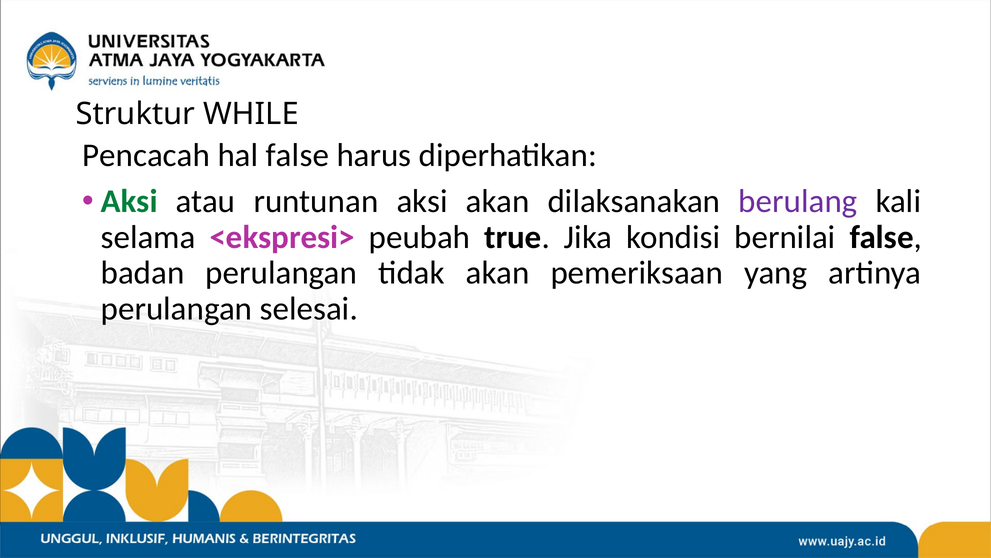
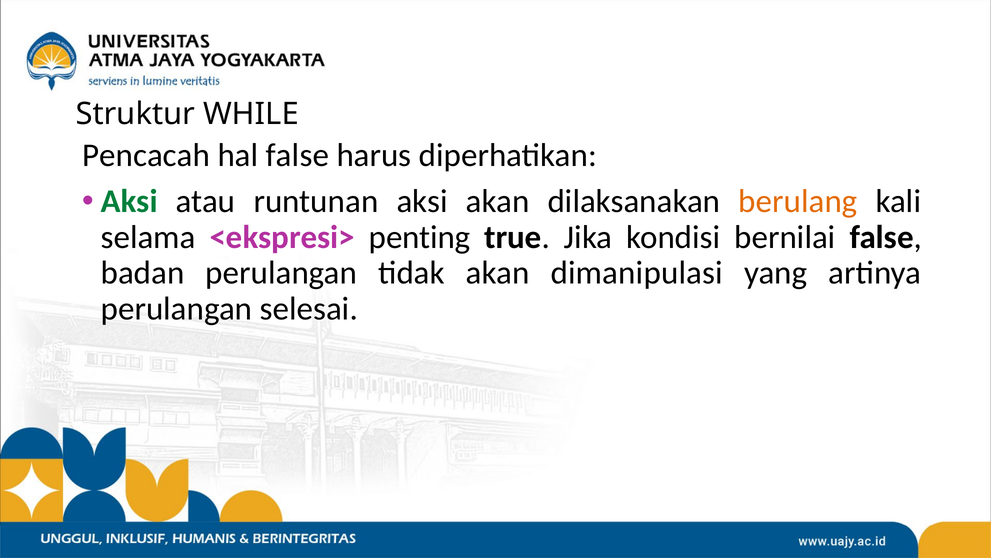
berulang colour: purple -> orange (798, 201)
peubah: peubah -> penting (420, 237)
pemeriksaan: pemeriksaan -> dimanipulasi (637, 273)
